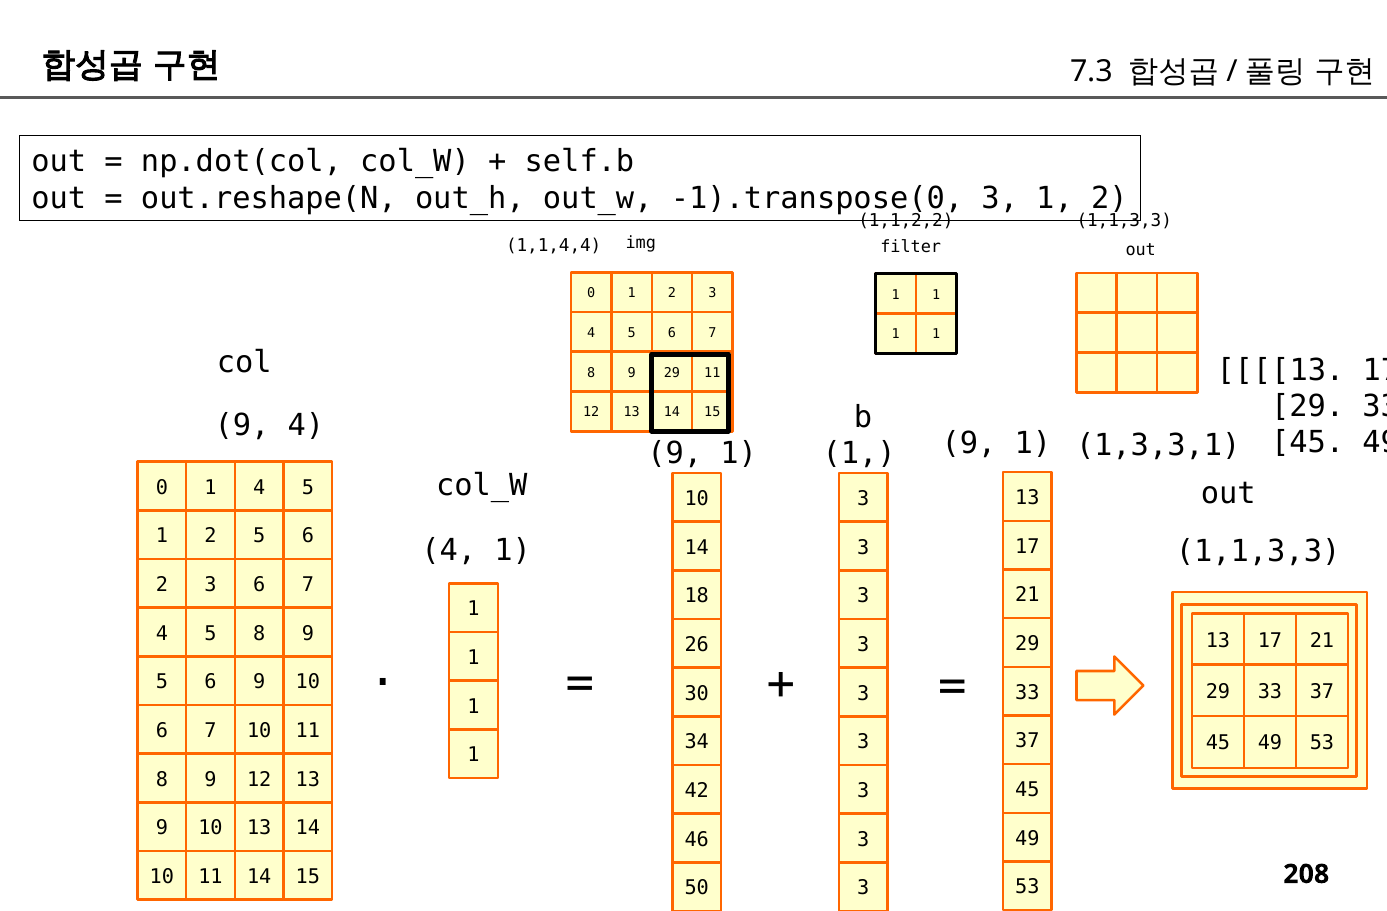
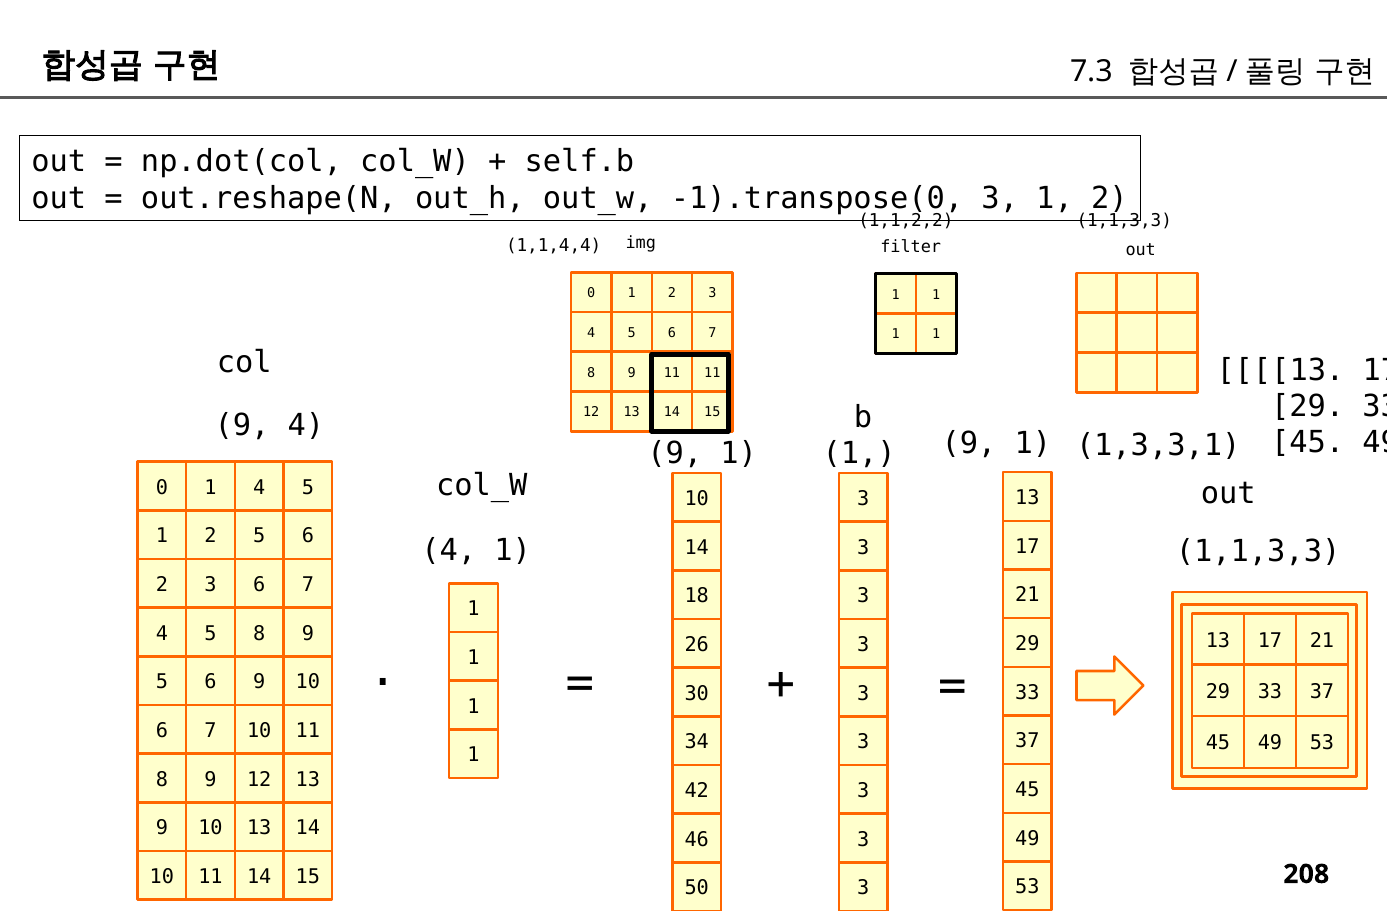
9 29: 29 -> 11 (672, 373)
